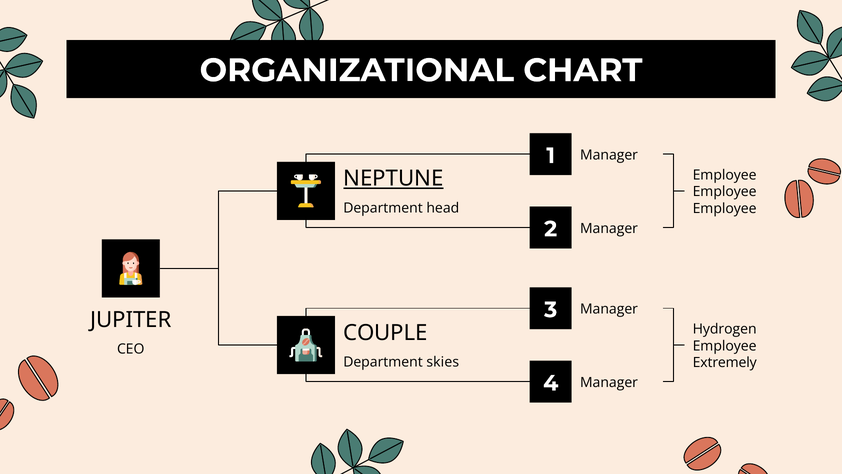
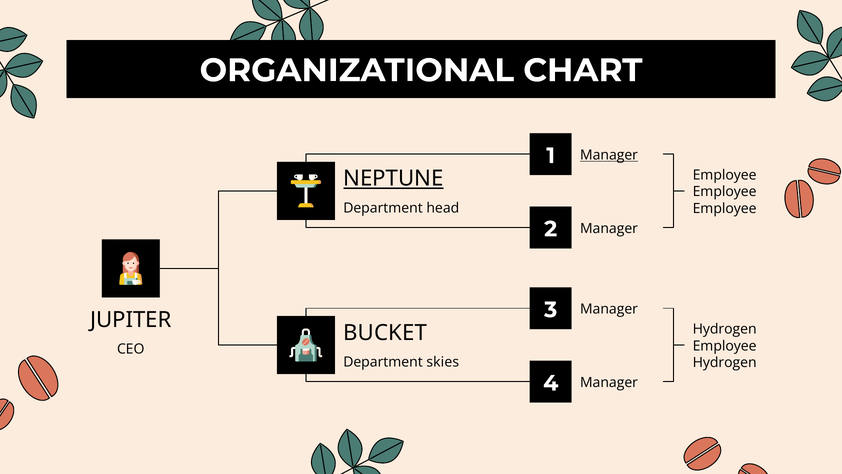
Manager underline: none -> present (609, 155)
COUPLE: COUPLE -> BUCKET (385, 333)
Extremely: Extremely -> Hydrogen (725, 363)
